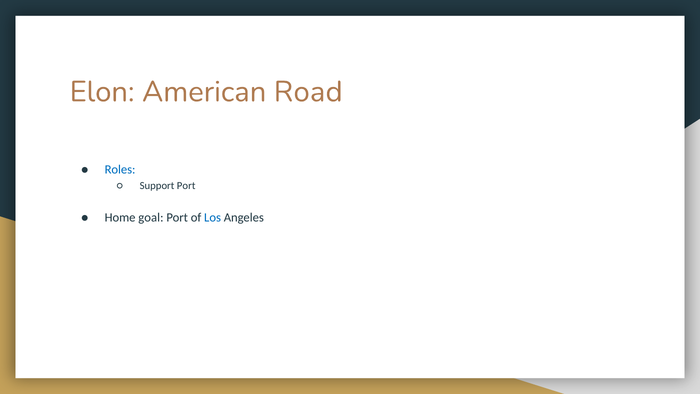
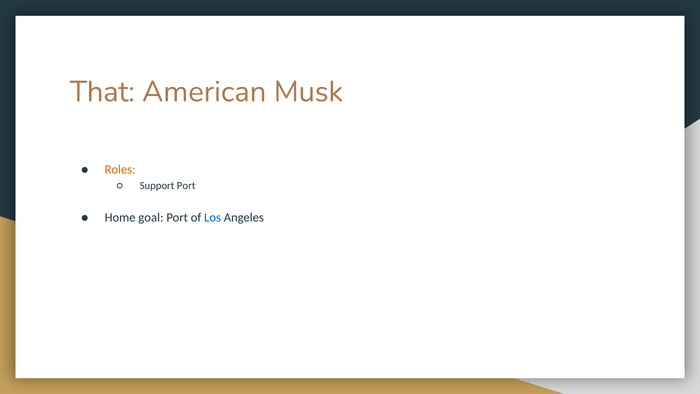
Elon: Elon -> That (102, 92)
Road: Road -> Musk (308, 92)
Roles colour: blue -> orange (120, 170)
